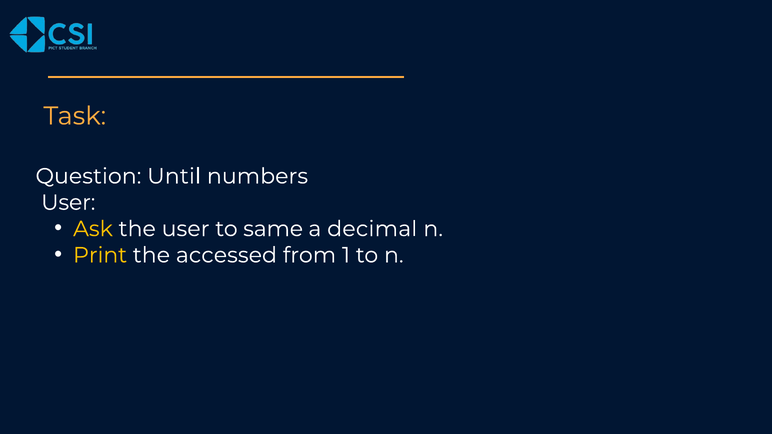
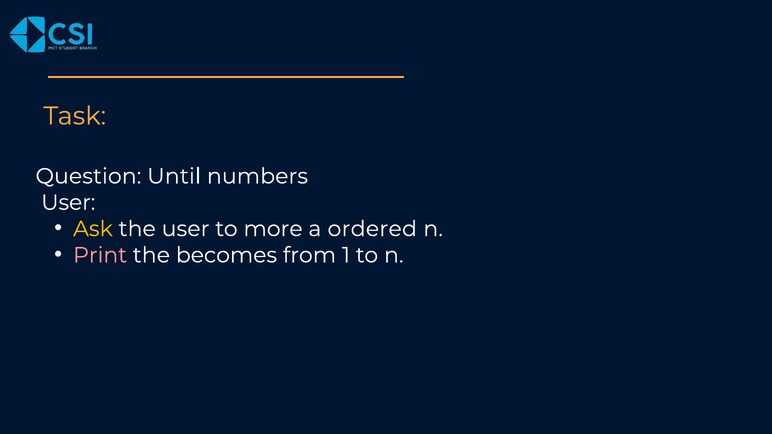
same: same -> more (273, 229)
decimal: decimal -> ordered (372, 229)
Print colour: yellow -> pink (100, 255)
accessed: accessed -> becomes (226, 255)
